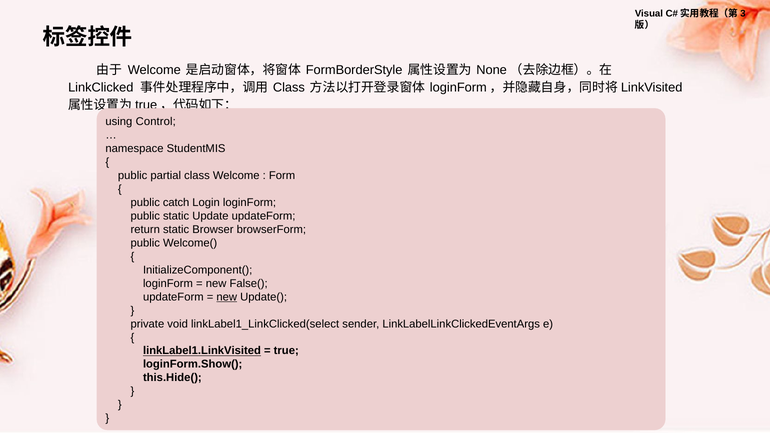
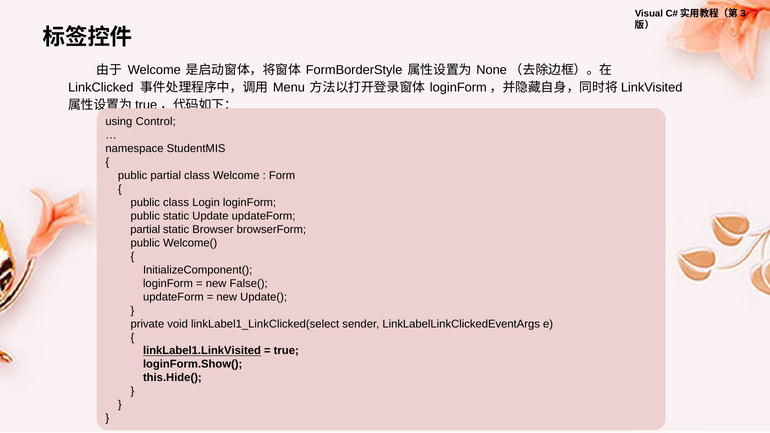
Class: Class -> Menu (289, 87)
public catch: catch -> class (176, 203)
return: return -> partial (145, 230)
new underline: present -> none (227, 297)
